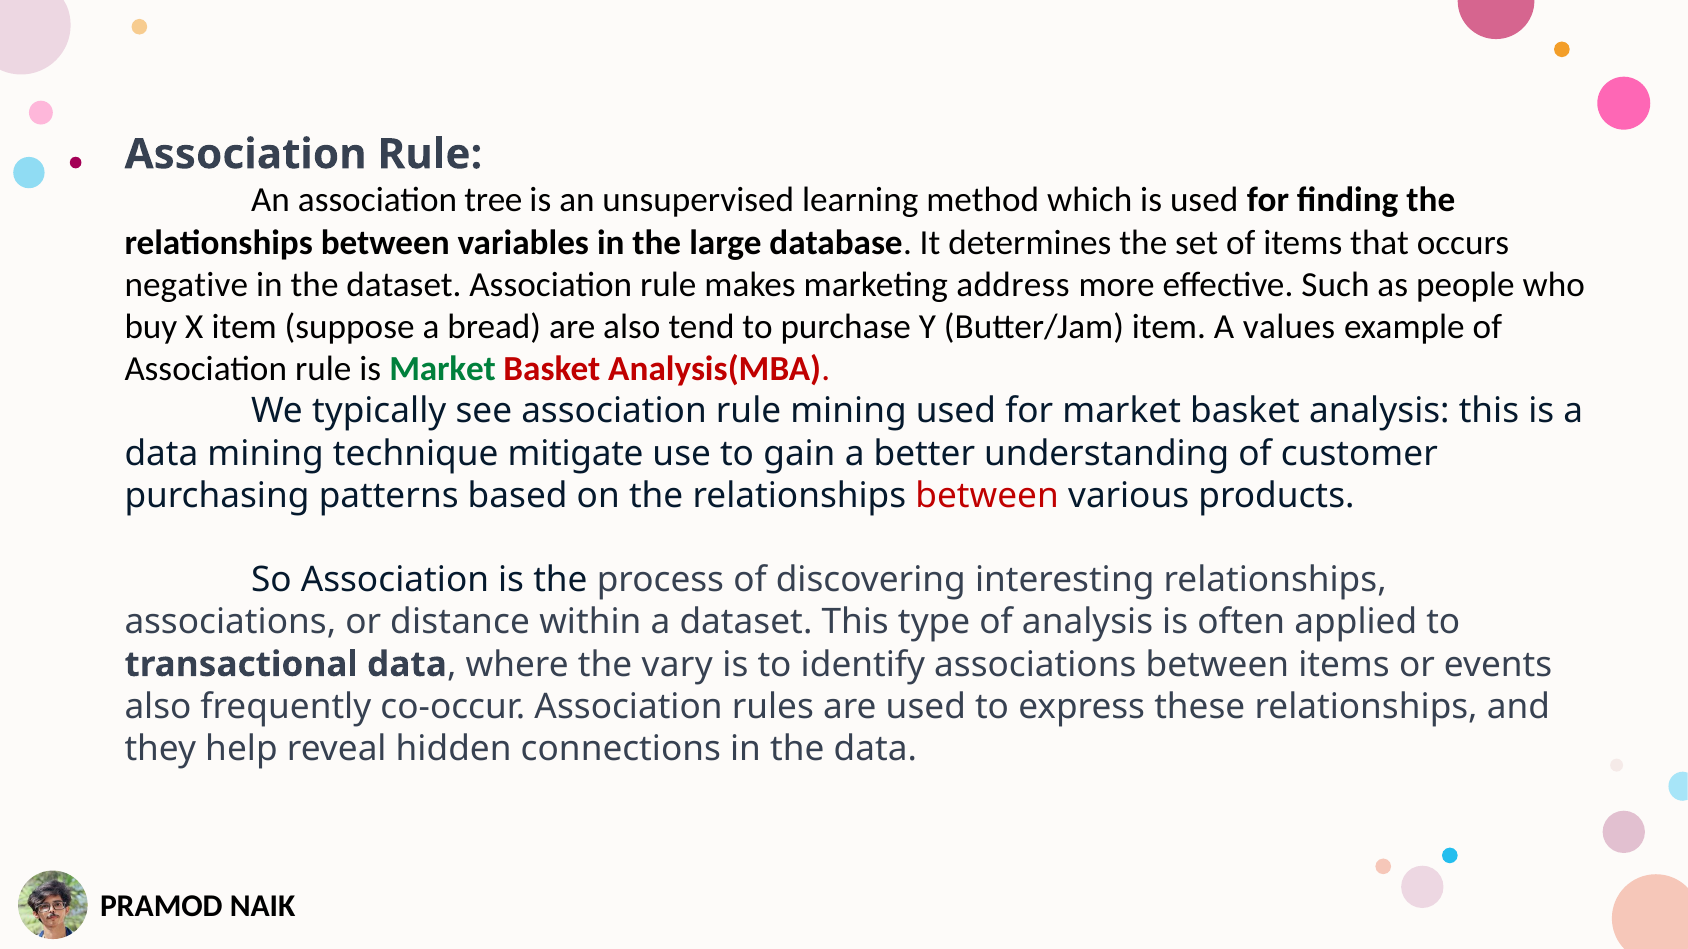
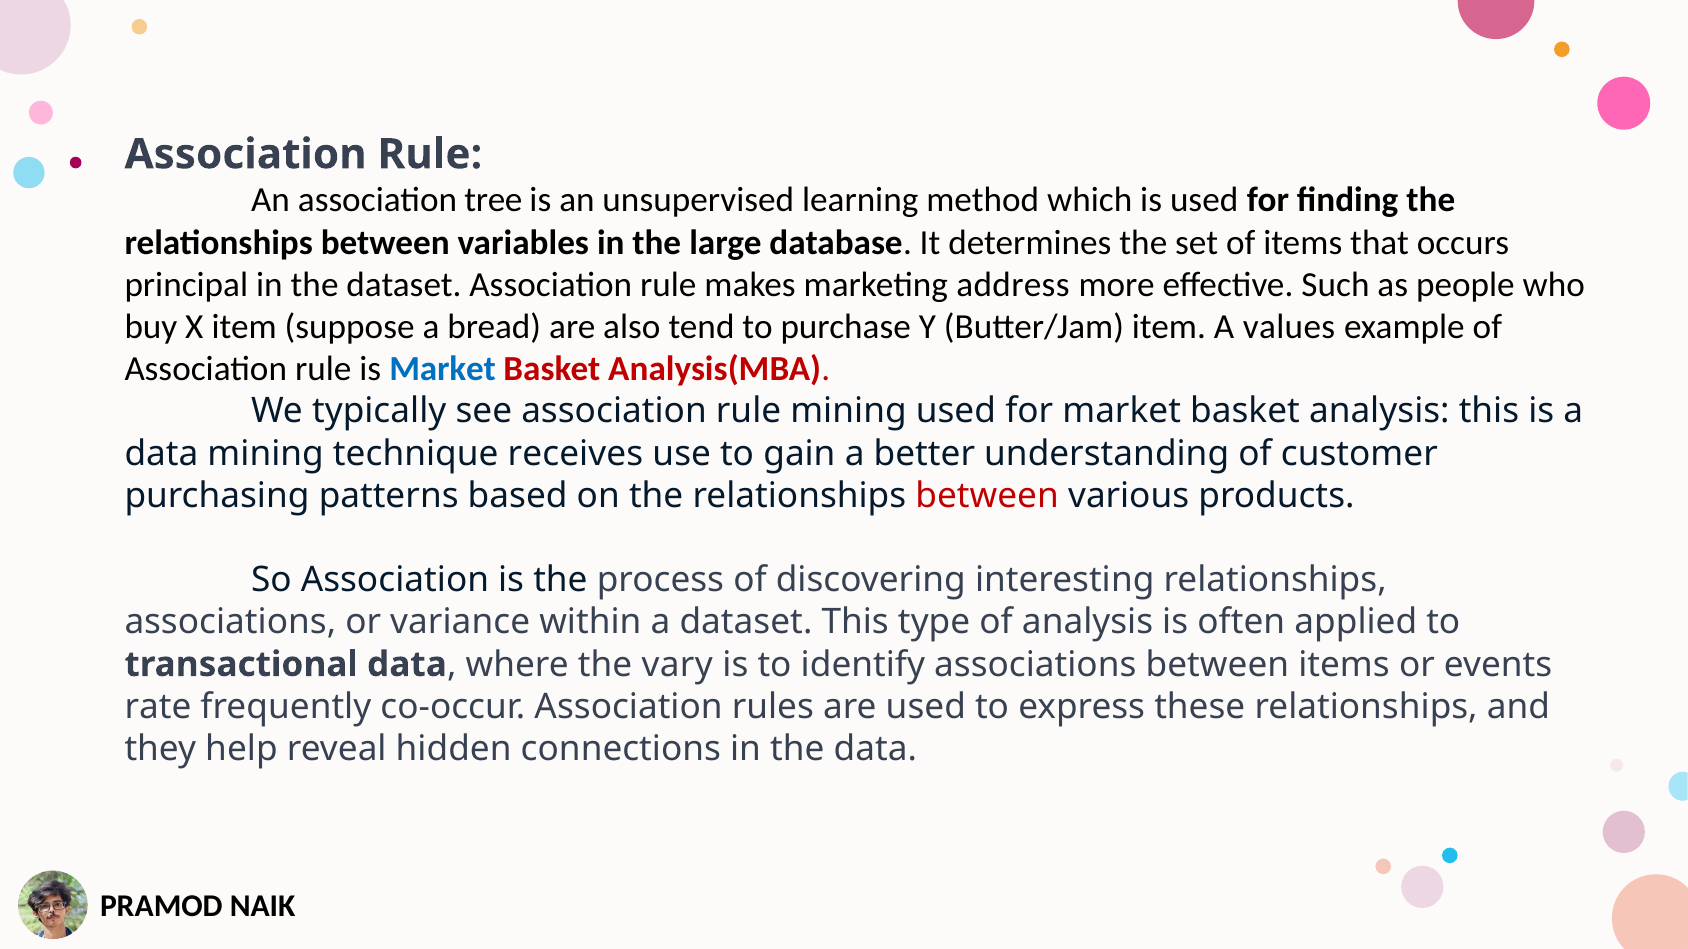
negative: negative -> principal (186, 285)
Market colour: green -> blue (443, 369)
mitigate: mitigate -> receives (575, 454)
distance: distance -> variance (460, 623)
also: also -> rate (158, 707)
